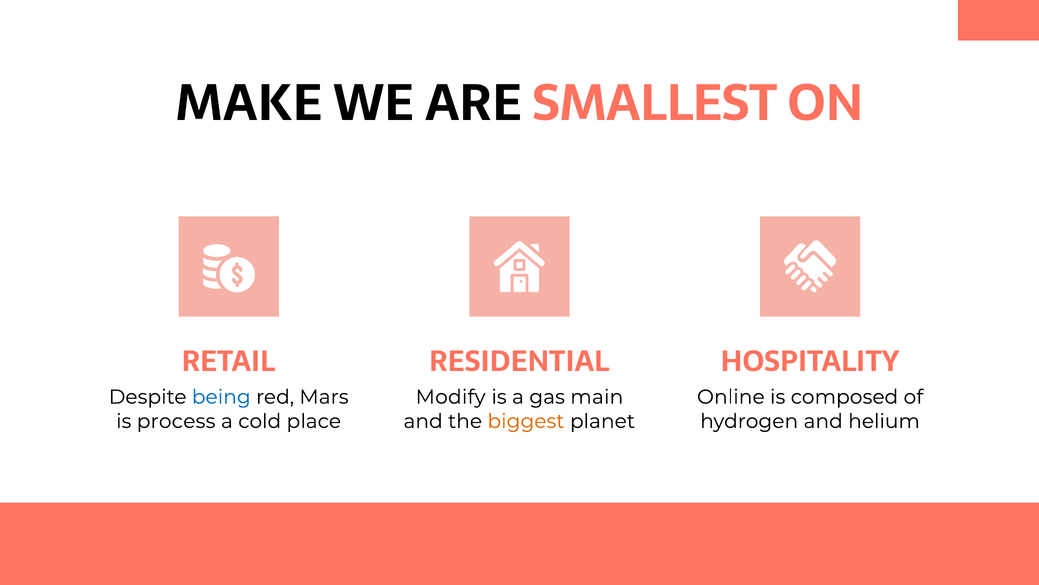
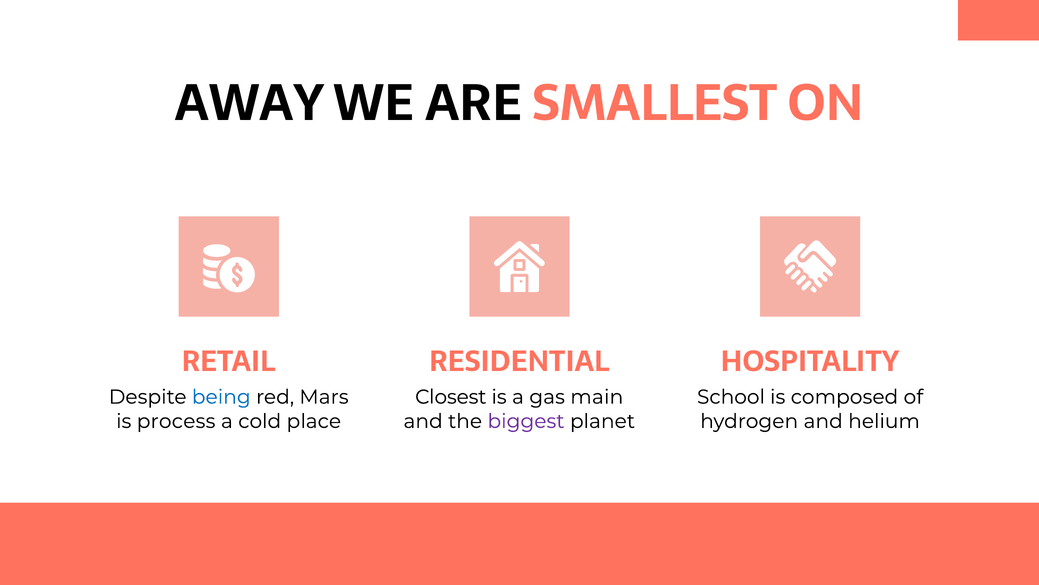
MAKE: MAKE -> AWAY (250, 103)
Modify: Modify -> Closest (451, 397)
Online: Online -> School (731, 397)
biggest colour: orange -> purple (526, 421)
